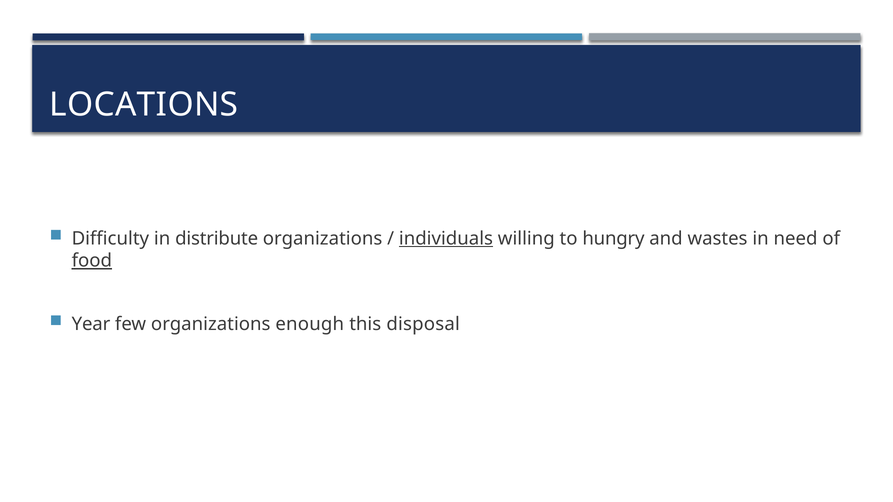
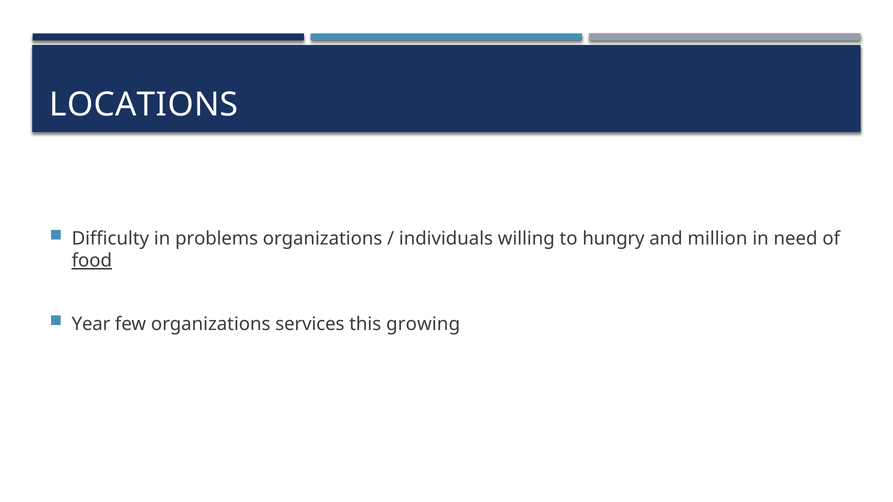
distribute: distribute -> problems (217, 239)
individuals underline: present -> none (446, 239)
wastes: wastes -> million (717, 239)
enough: enough -> services (310, 324)
disposal: disposal -> growing (423, 324)
